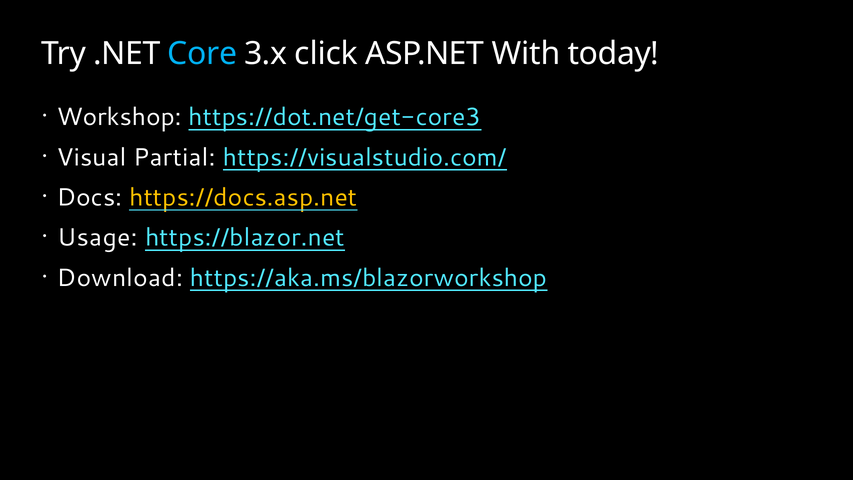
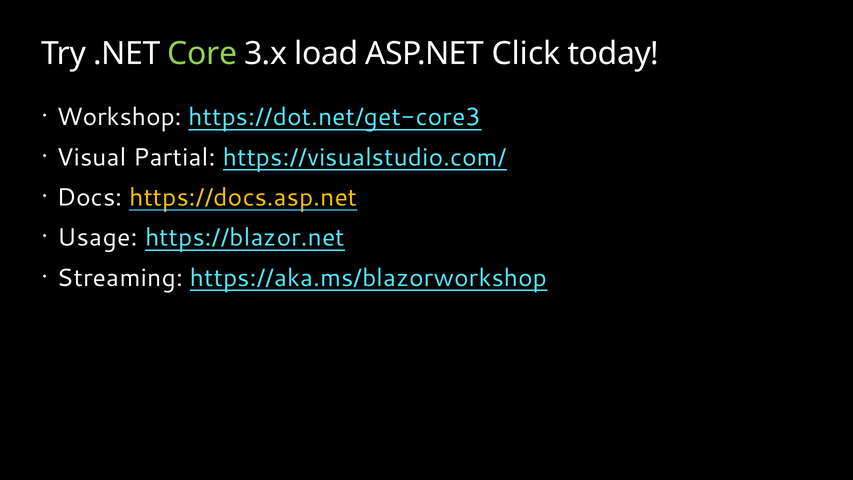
Core colour: light blue -> light green (202, 53)
click: click -> load (326, 53)
With: With -> Click (526, 53)
Download: Download -> Streaming (120, 278)
